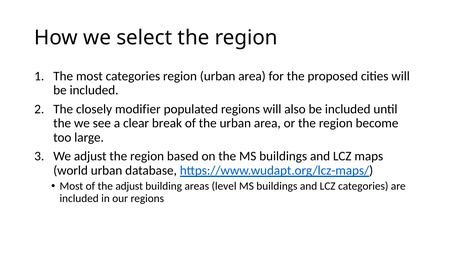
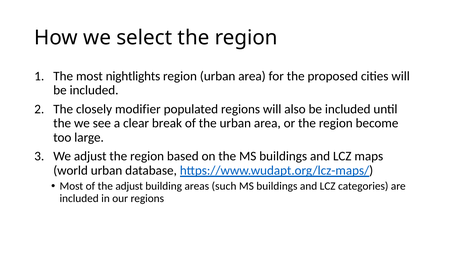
most categories: categories -> nightlights (133, 76)
level: level -> such (224, 186)
